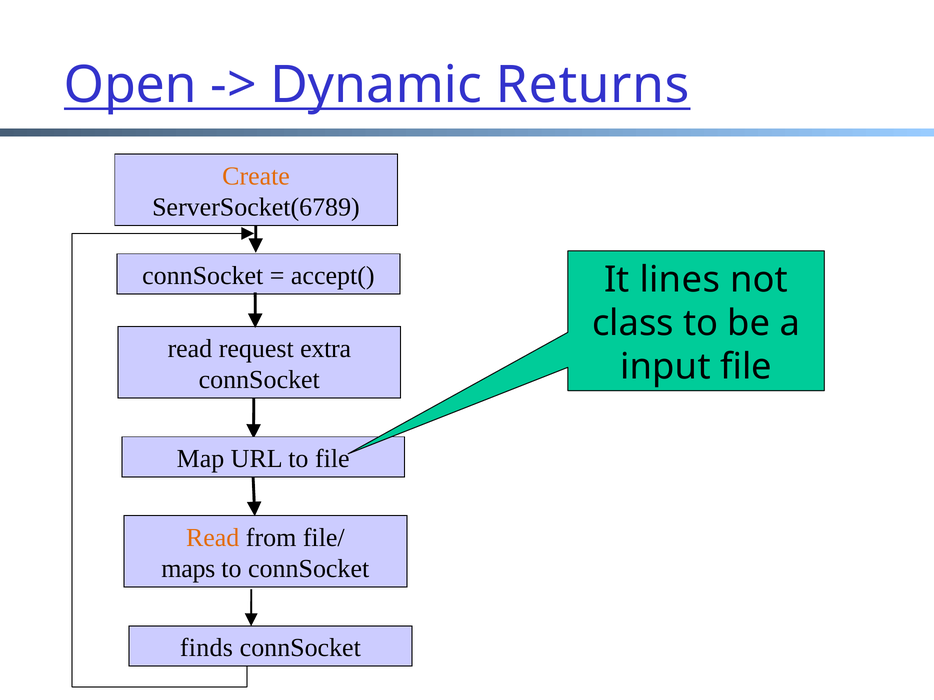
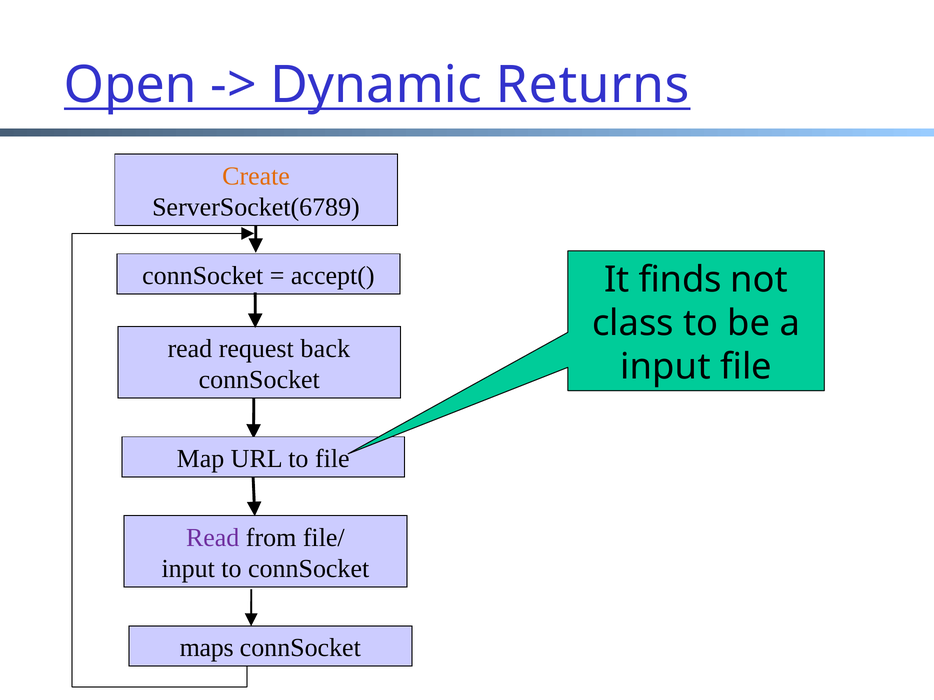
lines: lines -> finds (680, 280)
extra: extra -> back (325, 349)
Read colour: orange -> purple (213, 538)
maps: maps -> input (188, 569)
finds: finds -> maps (207, 648)
